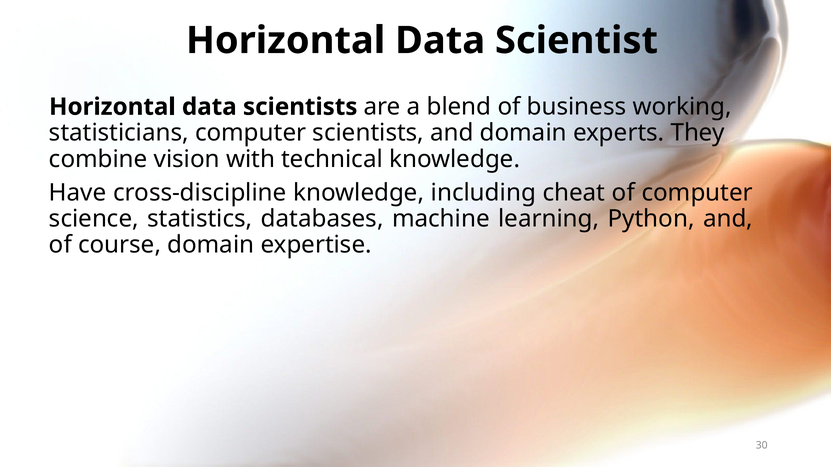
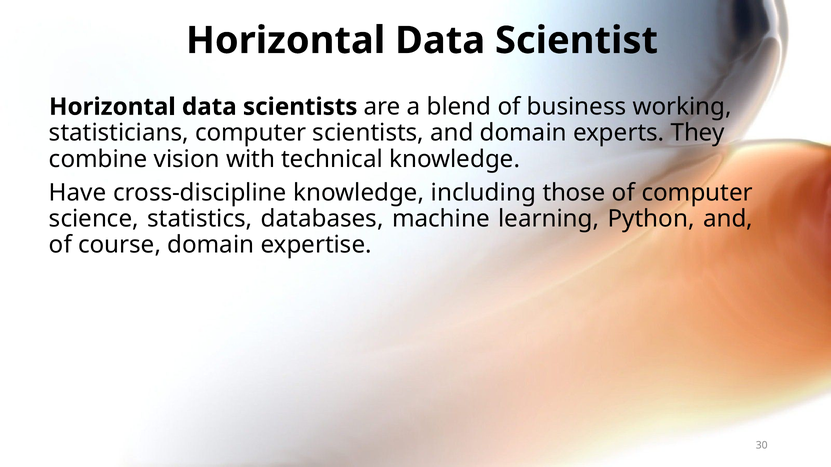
cheat: cheat -> those (574, 193)
